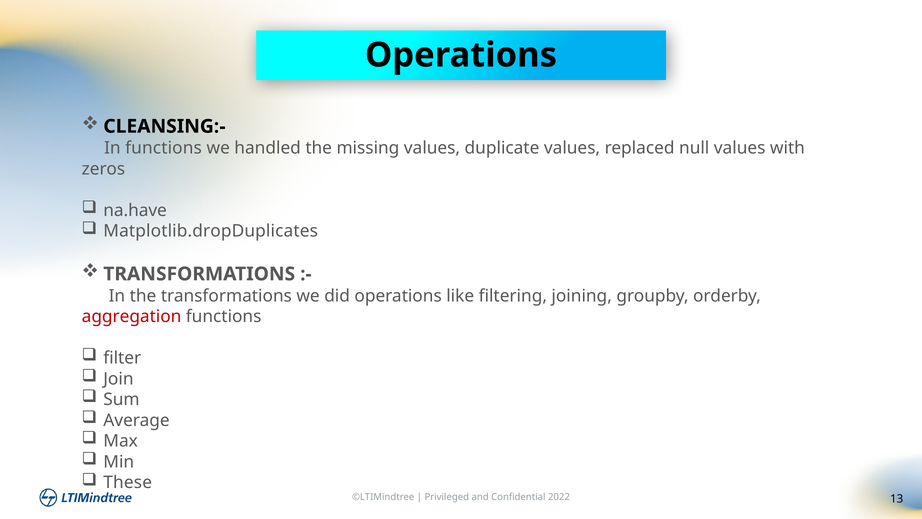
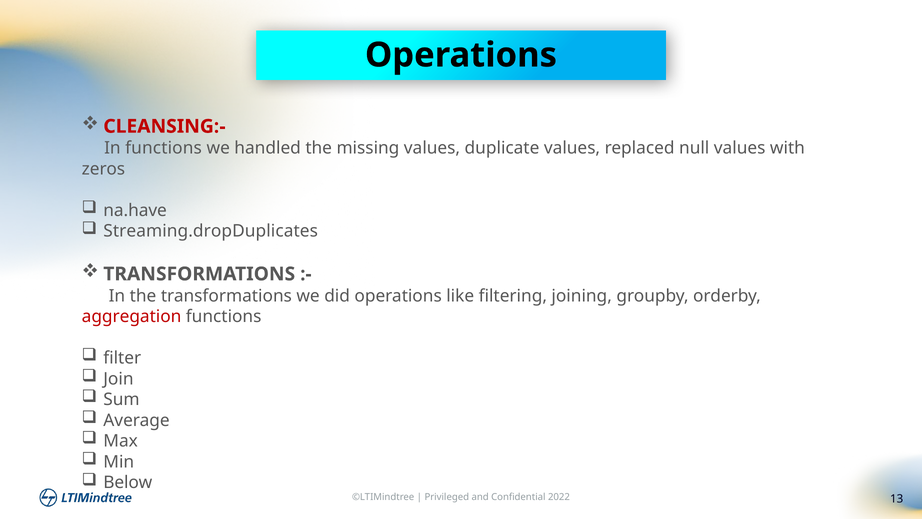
CLEANSING:- colour: black -> red (164, 126)
Matplotlib.dropDuplicates: Matplotlib.dropDuplicates -> Streaming.dropDuplicates (211, 231)
These: These -> Below (128, 482)
